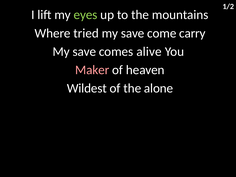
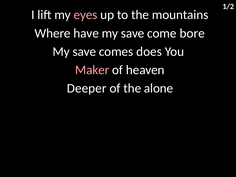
eyes colour: light green -> pink (86, 15)
tried: tried -> have (86, 33)
carry: carry -> bore (192, 33)
alive: alive -> does (149, 52)
Wildest: Wildest -> Deeper (87, 88)
